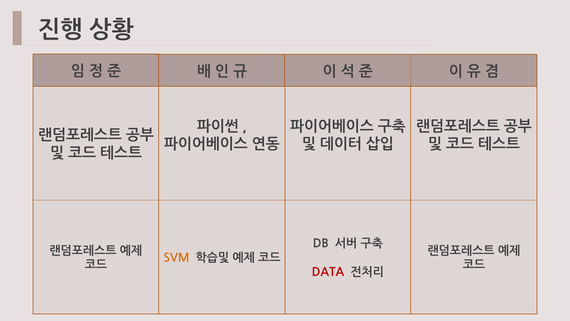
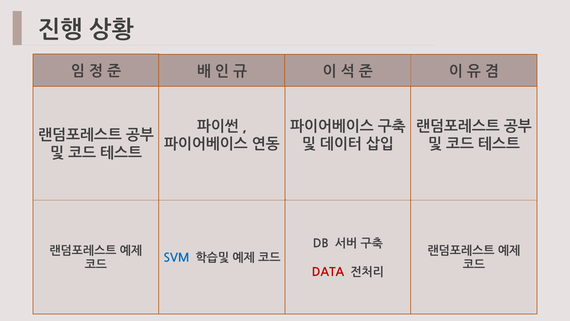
SVM colour: orange -> blue (177, 258)
